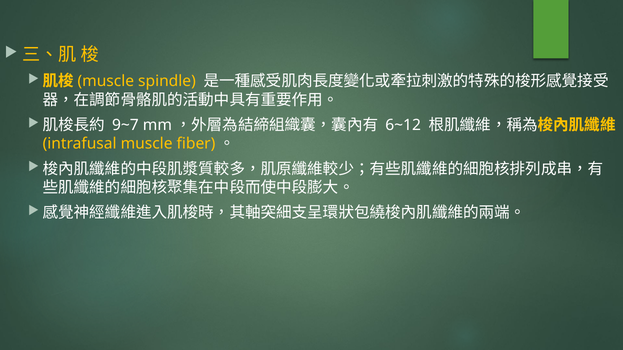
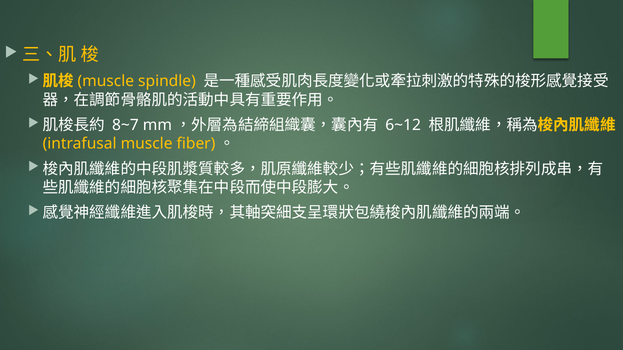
9~7: 9~7 -> 8~7 (125, 125)
